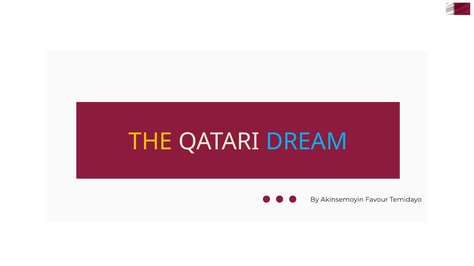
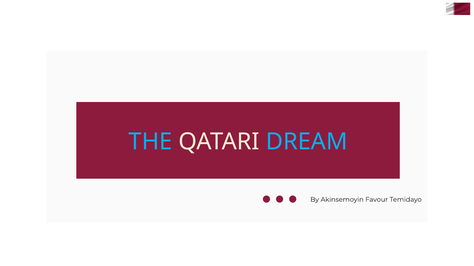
THE colour: yellow -> light blue (151, 142)
